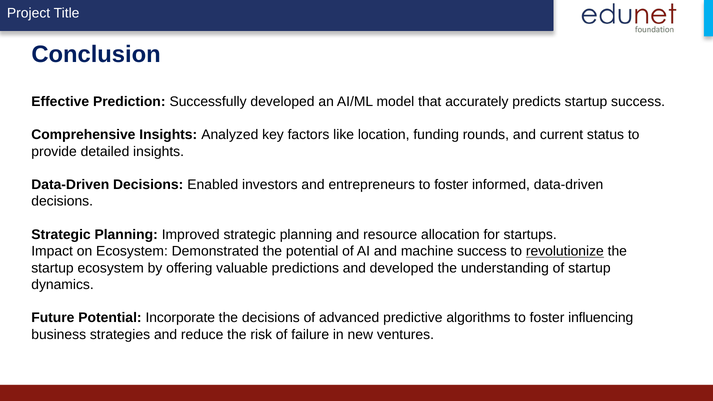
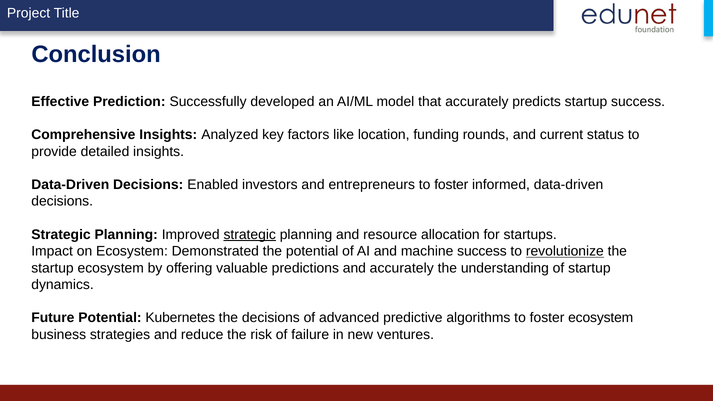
strategic underline: none -> present (250, 235)
and developed: developed -> accurately (402, 268)
Incorporate: Incorporate -> Kubernetes (180, 318)
foster influencing: influencing -> ecosystem (601, 318)
